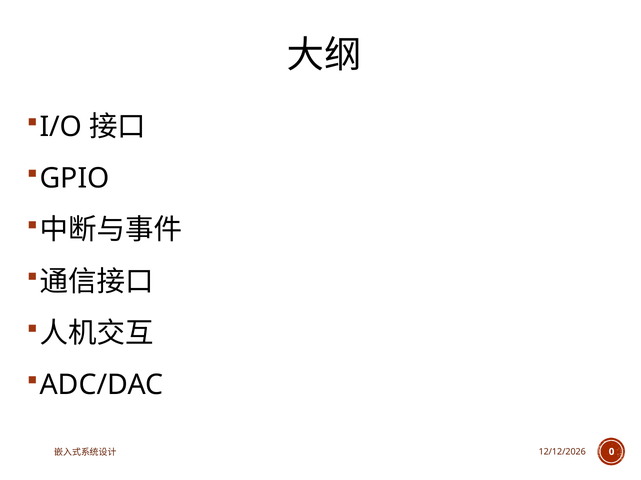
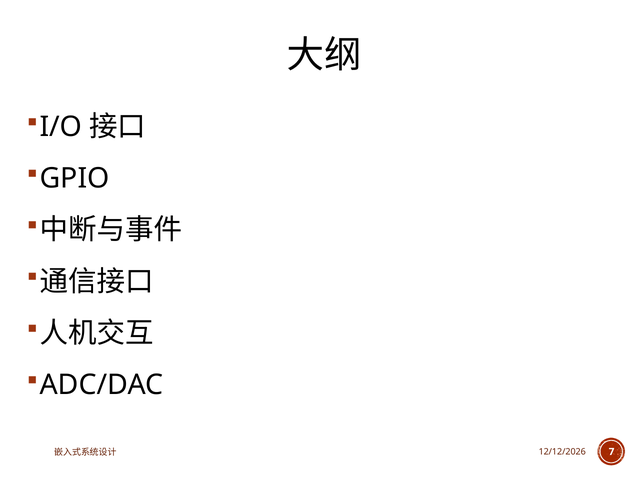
0: 0 -> 7 (612, 452)
